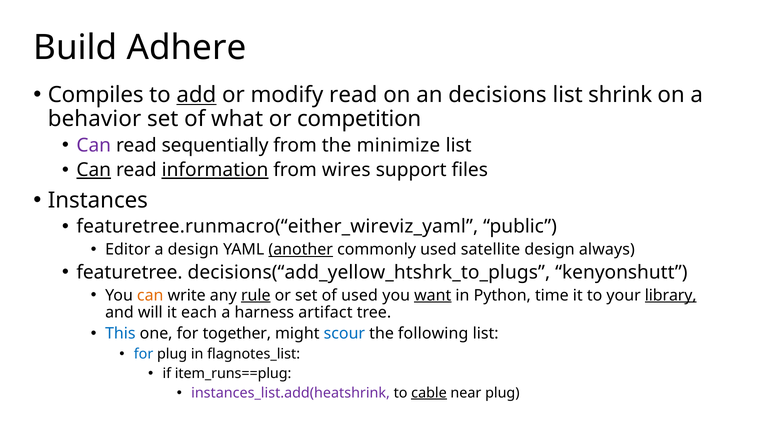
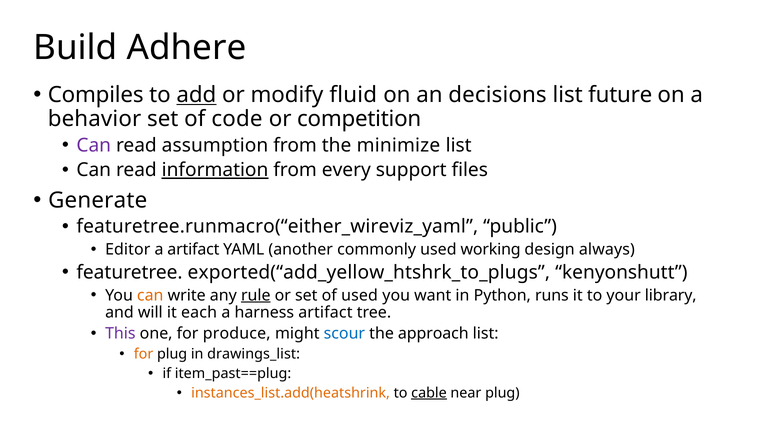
modify read: read -> fluid (353, 95)
shrink: shrink -> future (620, 95)
what: what -> code (237, 119)
sequentially: sequentially -> assumption (215, 145)
Can underline: present -> none (94, 170)
wires: wires -> every (346, 170)
Instances: Instances -> Generate (98, 200)
a design: design -> artifact (193, 250)
another underline: present -> none (301, 250)
satellite: satellite -> working (491, 250)
decisions(“add_yellow_htshrk_to_plugs: decisions(“add_yellow_htshrk_to_plugs -> exported(“add_yellow_htshrk_to_plugs (369, 273)
want underline: present -> none (433, 296)
time: time -> runs (552, 296)
library underline: present -> none (671, 296)
This colour: blue -> purple (120, 334)
together: together -> produce (237, 334)
following: following -> approach (433, 334)
for colour: blue -> orange (144, 354)
flagnotes_list: flagnotes_list -> drawings_list (254, 354)
item_runs==plug: item_runs==plug -> item_past==plug (233, 374)
instances_list.add(heatshrink colour: purple -> orange (291, 393)
